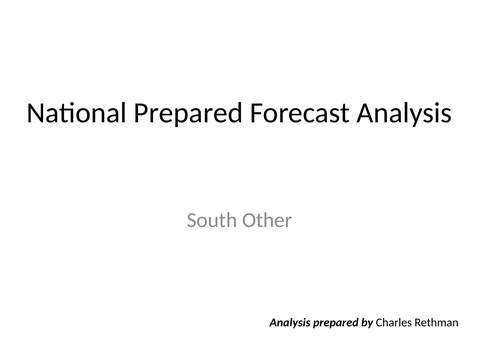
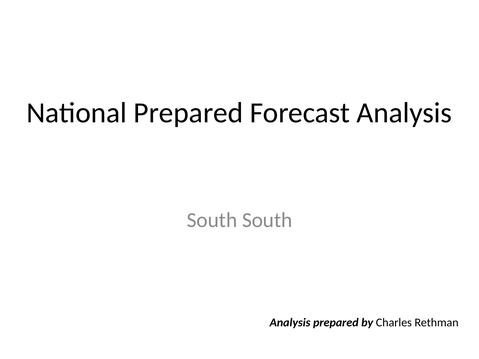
South Other: Other -> South (267, 220)
